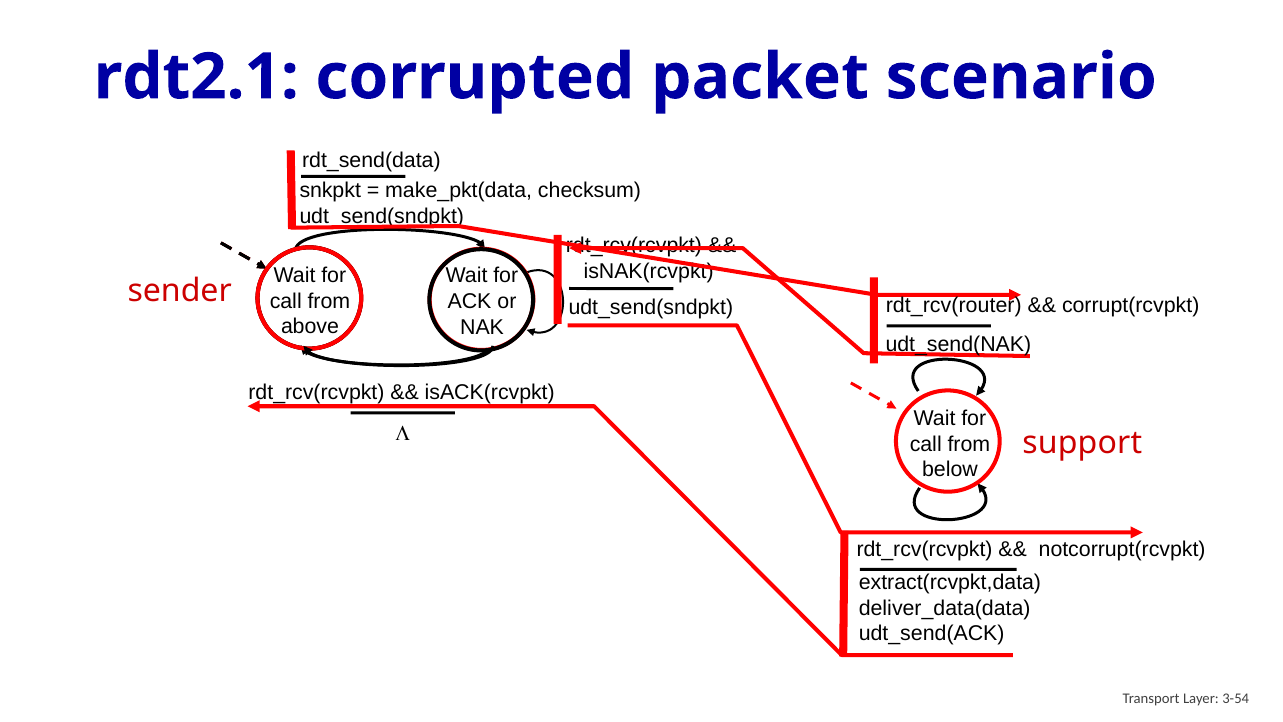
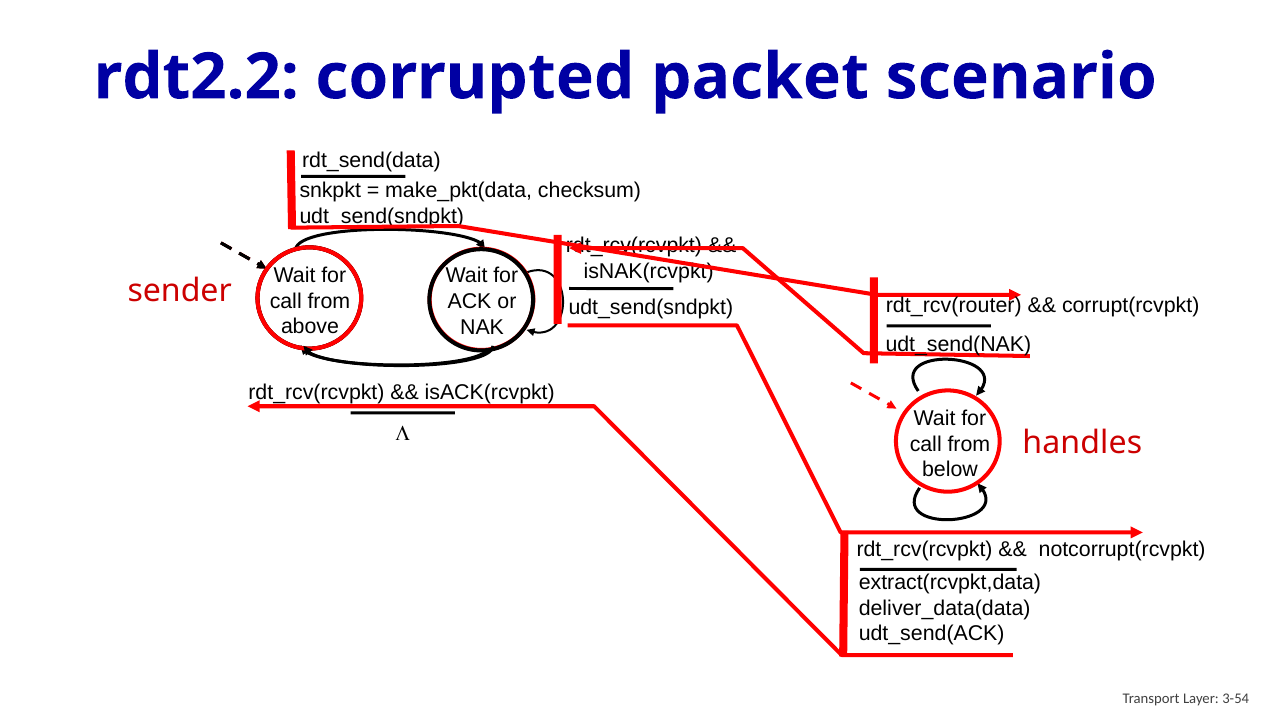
rdt2.1: rdt2.1 -> rdt2.2 (196, 77)
support: support -> handles (1082, 443)
